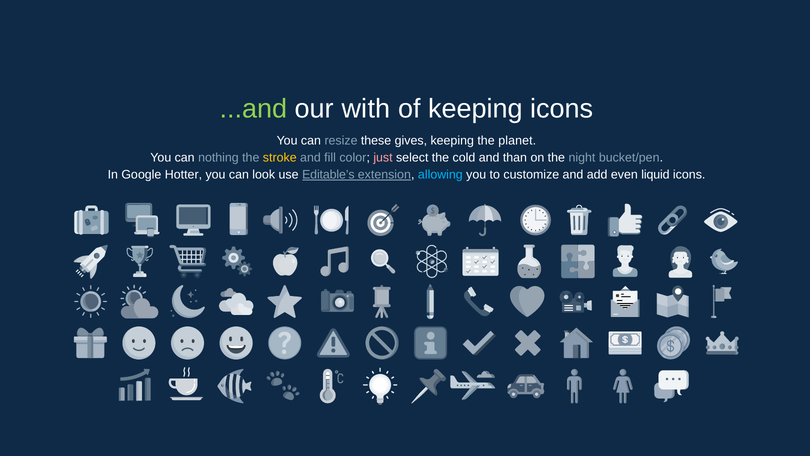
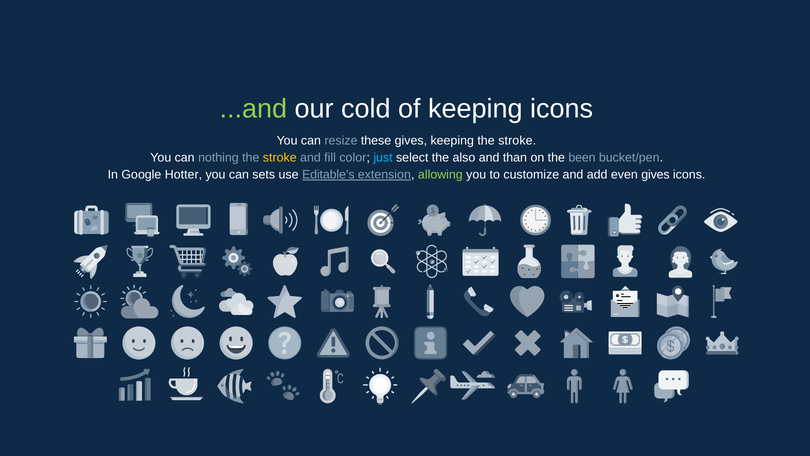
with: with -> cold (366, 109)
keeping the planet: planet -> stroke (517, 140)
just colour: pink -> light blue (383, 157)
cold: cold -> also (464, 157)
night: night -> been (582, 157)
look: look -> sets (264, 174)
allowing colour: light blue -> light green (440, 174)
even liquid: liquid -> gives (655, 174)
